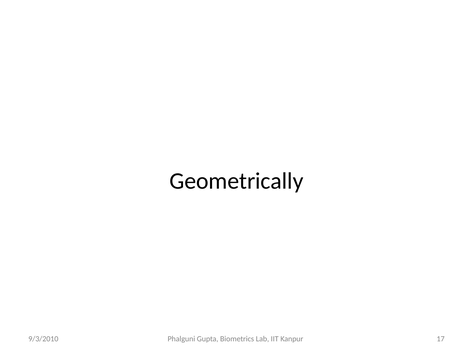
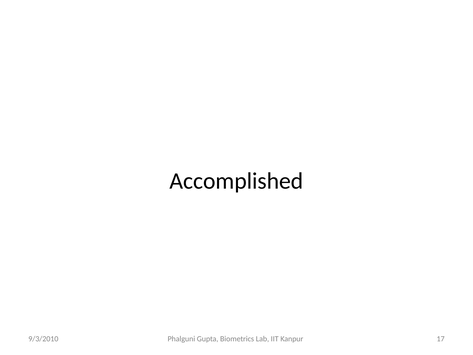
Geometrically: Geometrically -> Accomplished (236, 181)
